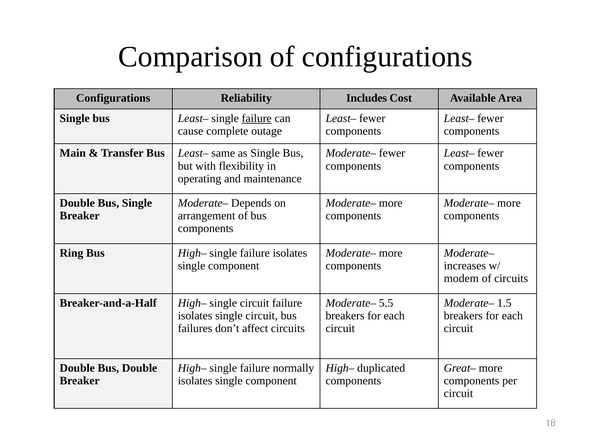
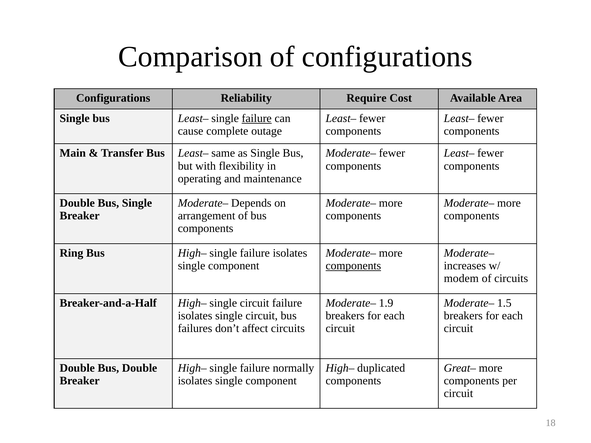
Includes: Includes -> Require (366, 98)
components underline: none -> present (353, 266)
5.5: 5.5 -> 1.9 (386, 303)
